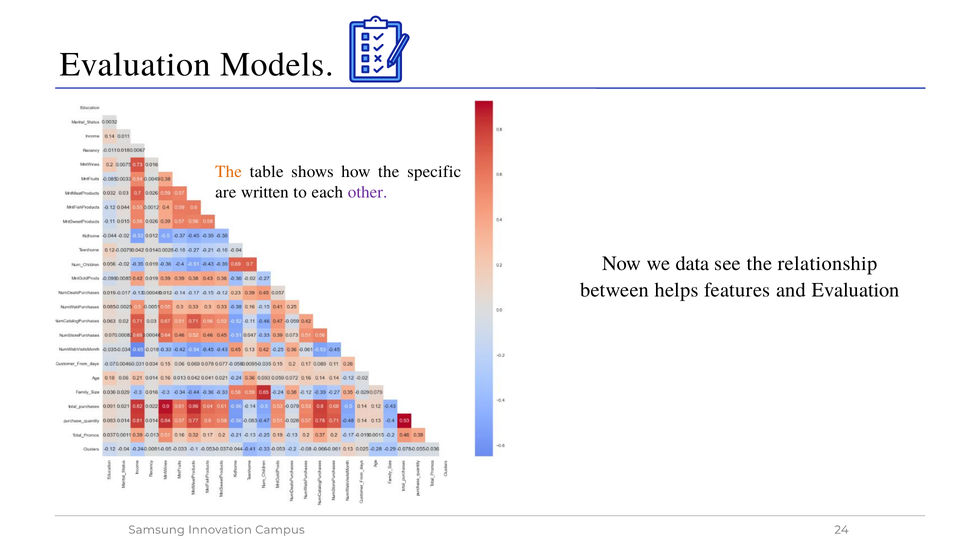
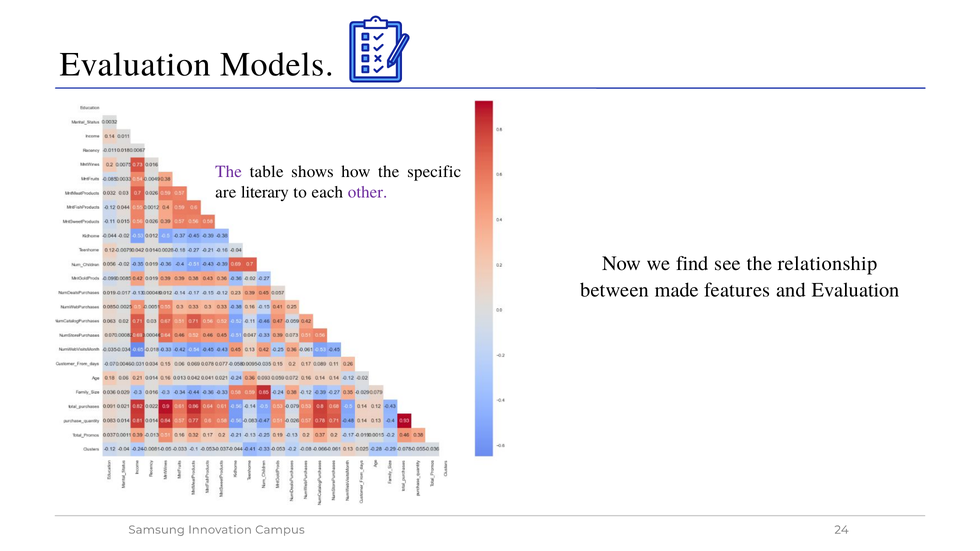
The colour: orange -> purple (229, 172)
written: written -> literary (265, 192)
data: data -> find (692, 264)
helps: helps -> made (677, 290)
